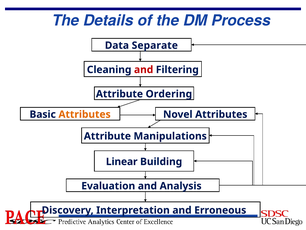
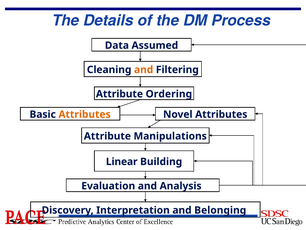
Separate: Separate -> Assumed (155, 45)
and colour: red -> orange (144, 70)
Erroneous: Erroneous -> Belonging (220, 210)
